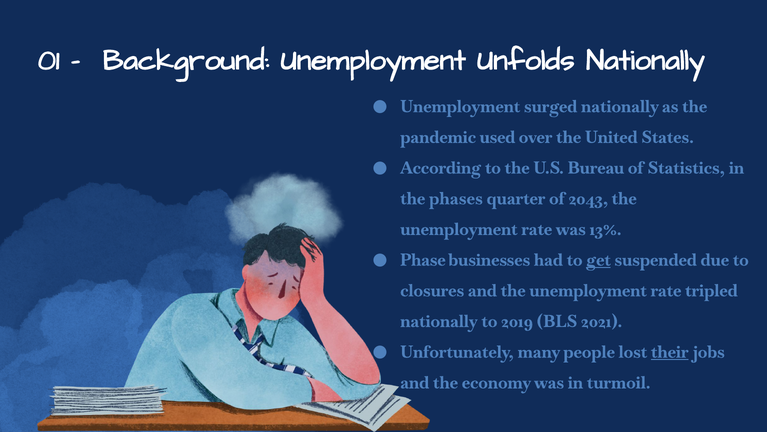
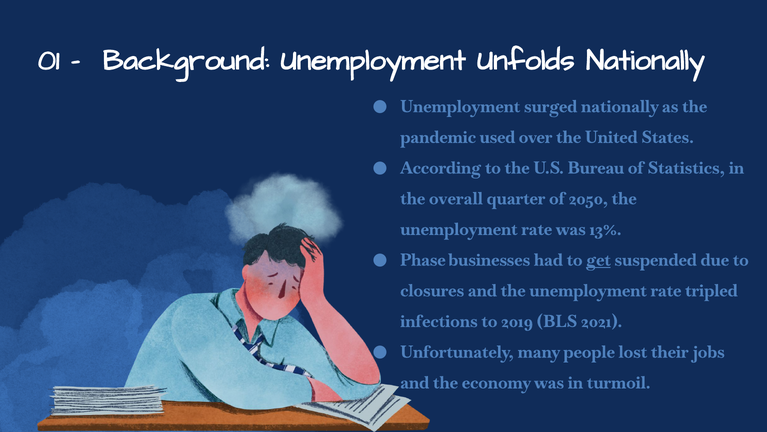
phases: phases -> overall (456, 198)
2043: 2043 -> 2050 (588, 198)
nationally: nationally -> infections (439, 321)
their underline: present -> none (670, 352)
